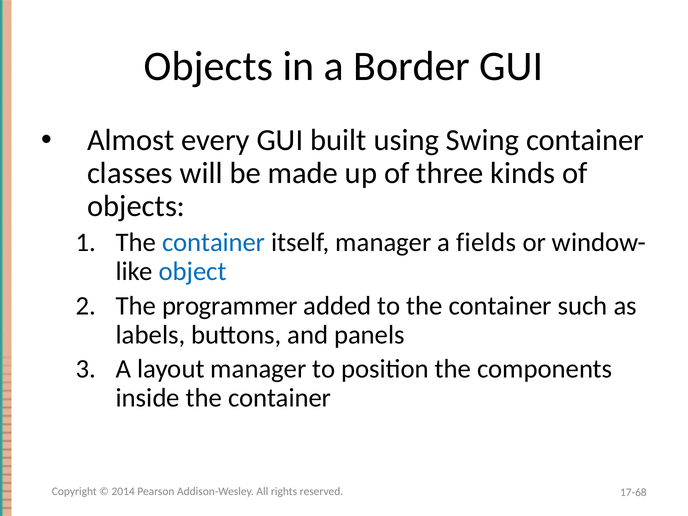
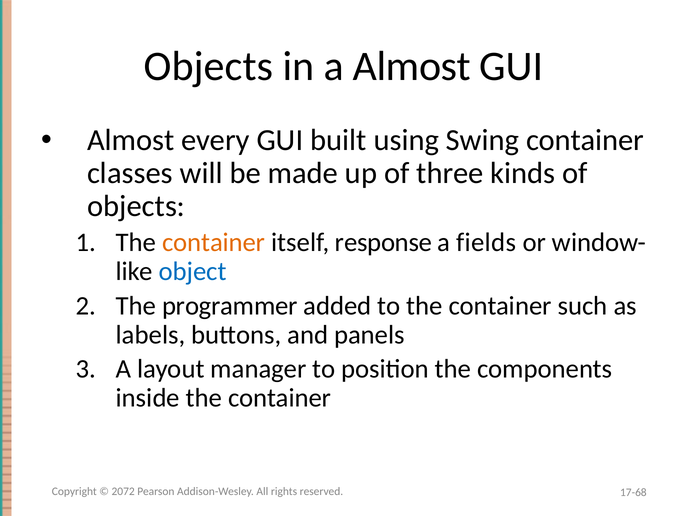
a Border: Border -> Almost (412, 67)
container colour: blue -> orange (214, 243)
itself manager: manager -> response (384, 243)
2014: 2014 -> 2072 (123, 492)
